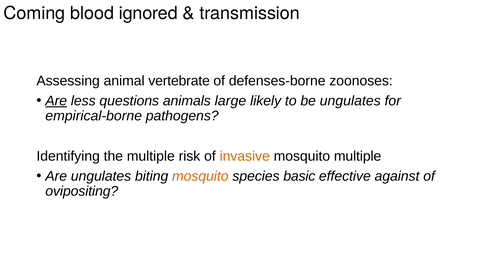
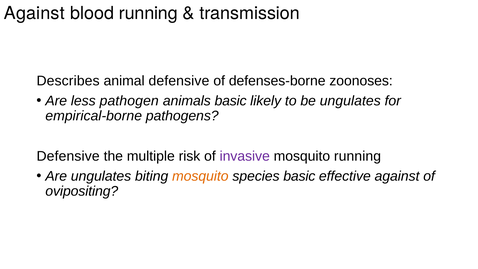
Coming: Coming -> Against (34, 13)
blood ignored: ignored -> running (148, 13)
Assessing: Assessing -> Describes (68, 81)
animal vertebrate: vertebrate -> defensive (179, 81)
Are underline: present -> none (56, 101)
questions: questions -> pathogen (129, 101)
animals large: large -> basic (231, 101)
Identifying: Identifying -> Defensive (68, 156)
invasive colour: orange -> purple (245, 156)
mosquito multiple: multiple -> running (358, 156)
